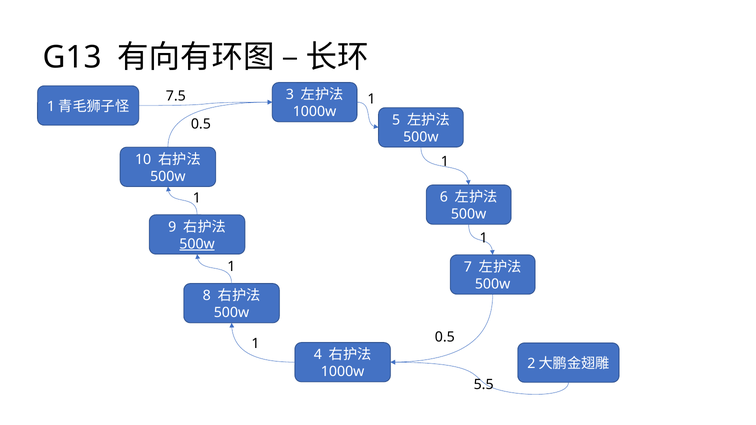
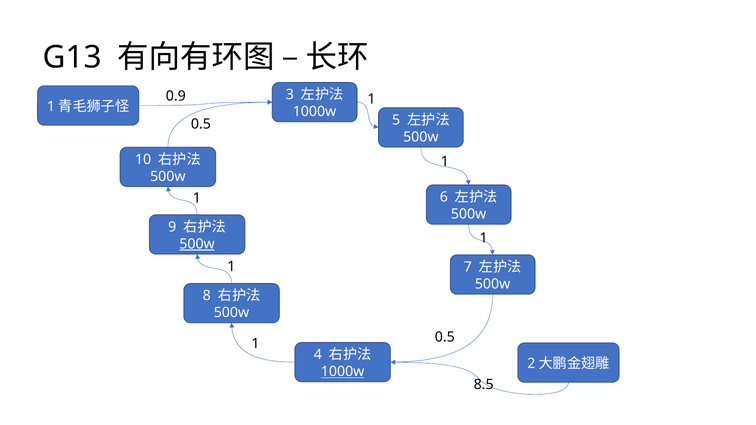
7.5: 7.5 -> 0.9 (176, 96)
1000w underline: none -> present (343, 372)
5.5: 5.5 -> 8.5 (484, 385)
